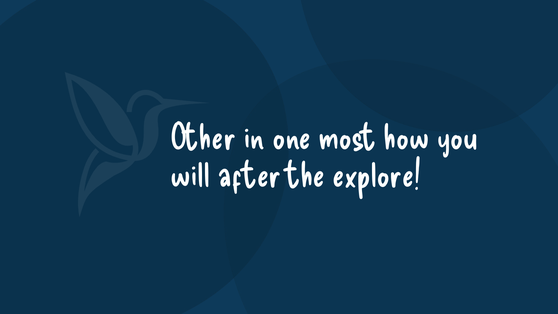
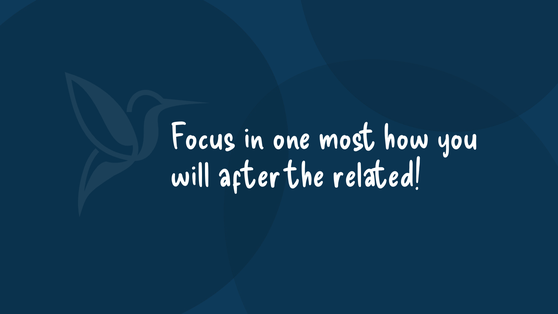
Other: Other -> Focus (203, 138)
explore: explore -> related (377, 175)
